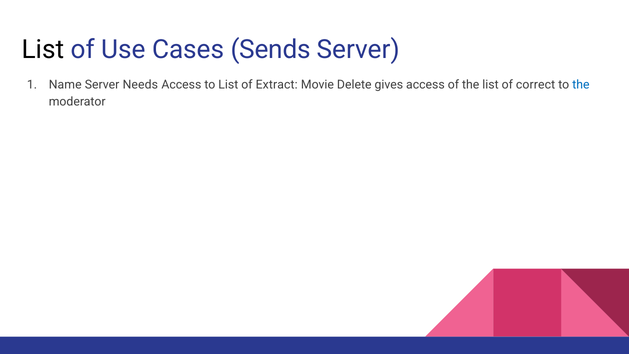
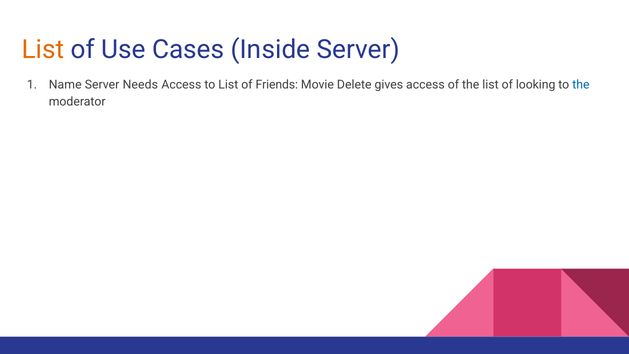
List colour: black -> orange (43, 50)
Sends: Sends -> Inside (271, 50)
Extract: Extract -> Friends (277, 85)
correct: correct -> looking (536, 85)
